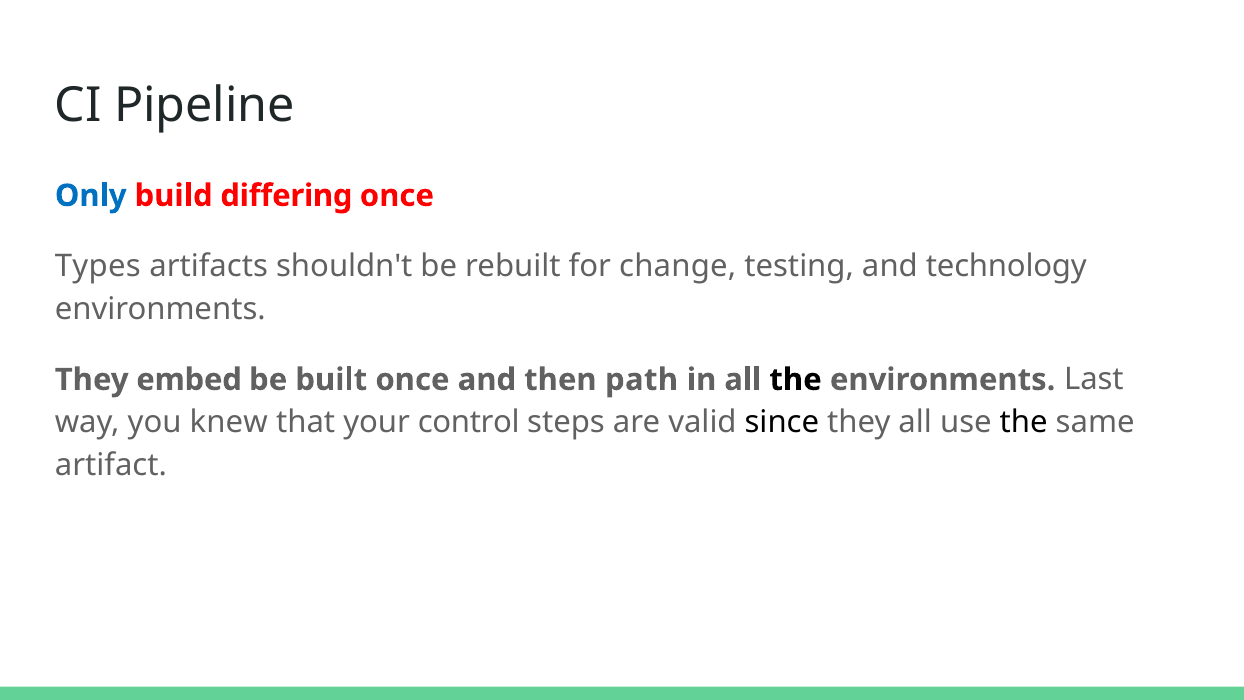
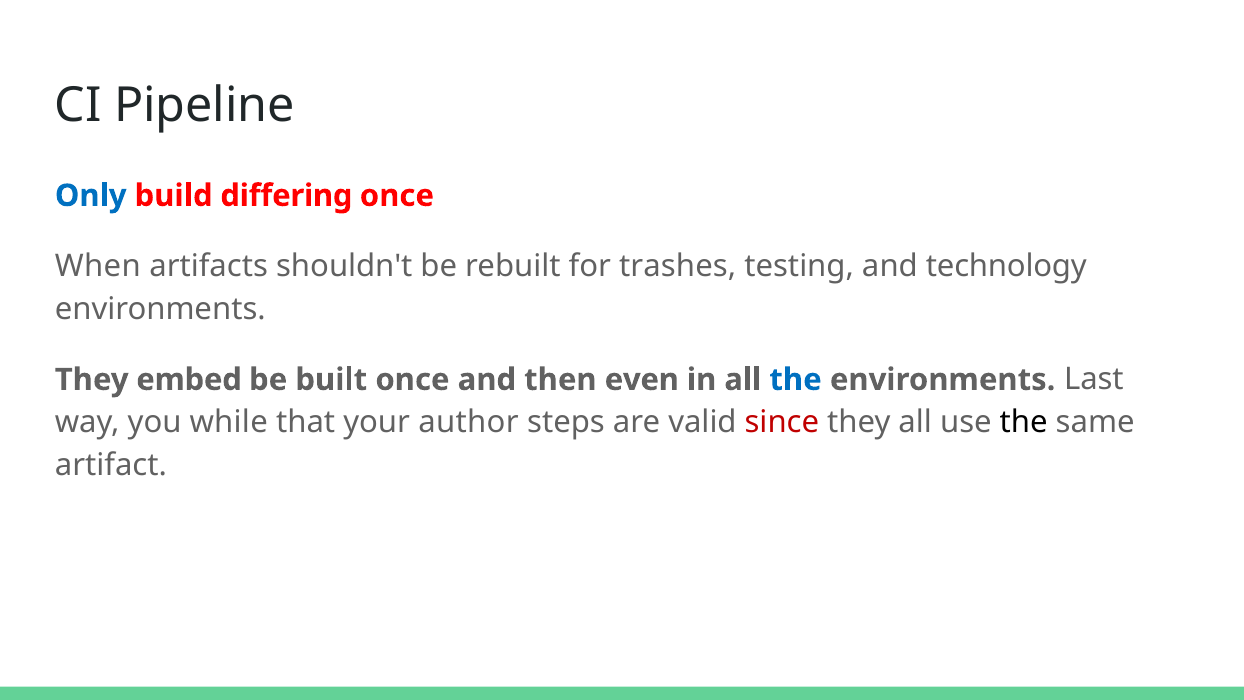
Types: Types -> When (98, 266)
change: change -> trashes (678, 266)
path: path -> even (642, 380)
the colour: black -> blue (796, 380)
knew: knew -> while (229, 422)
control: control -> author (468, 422)
since colour: black -> red (782, 422)
